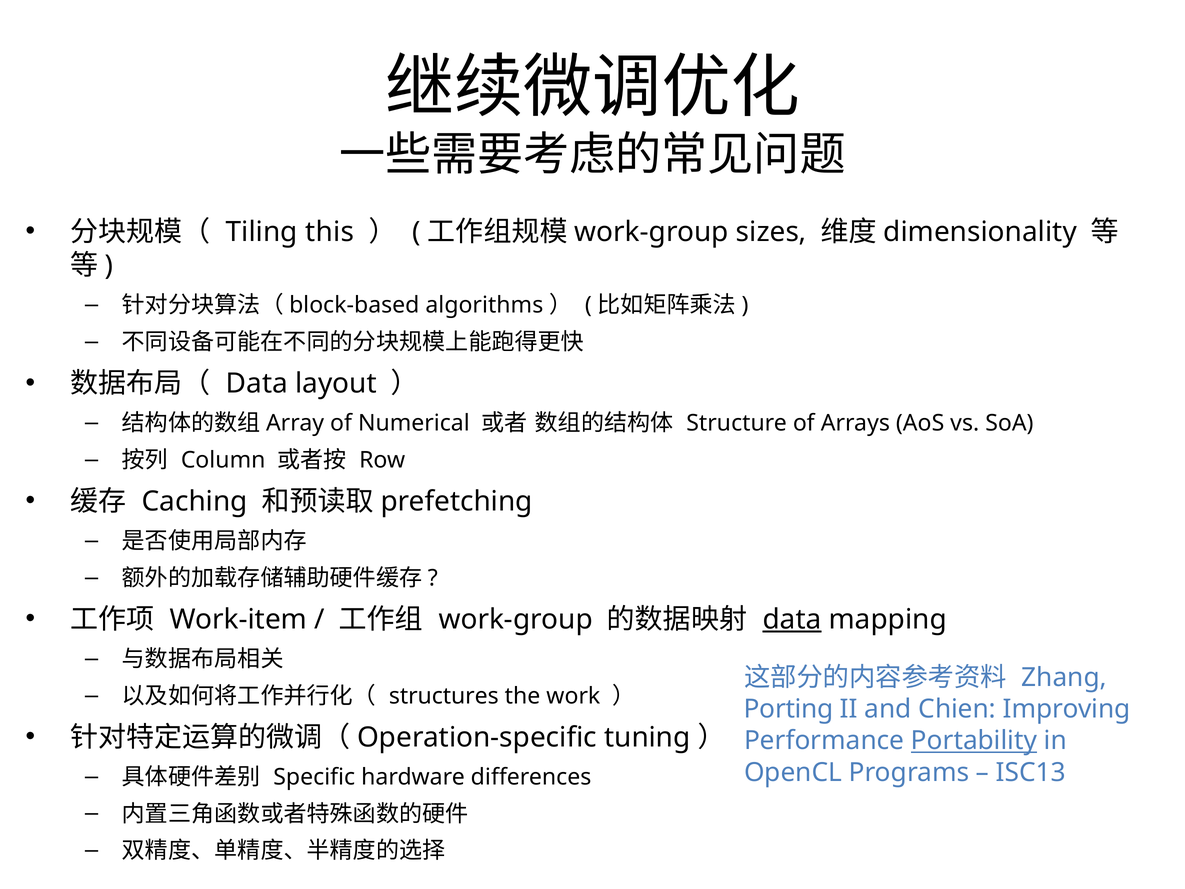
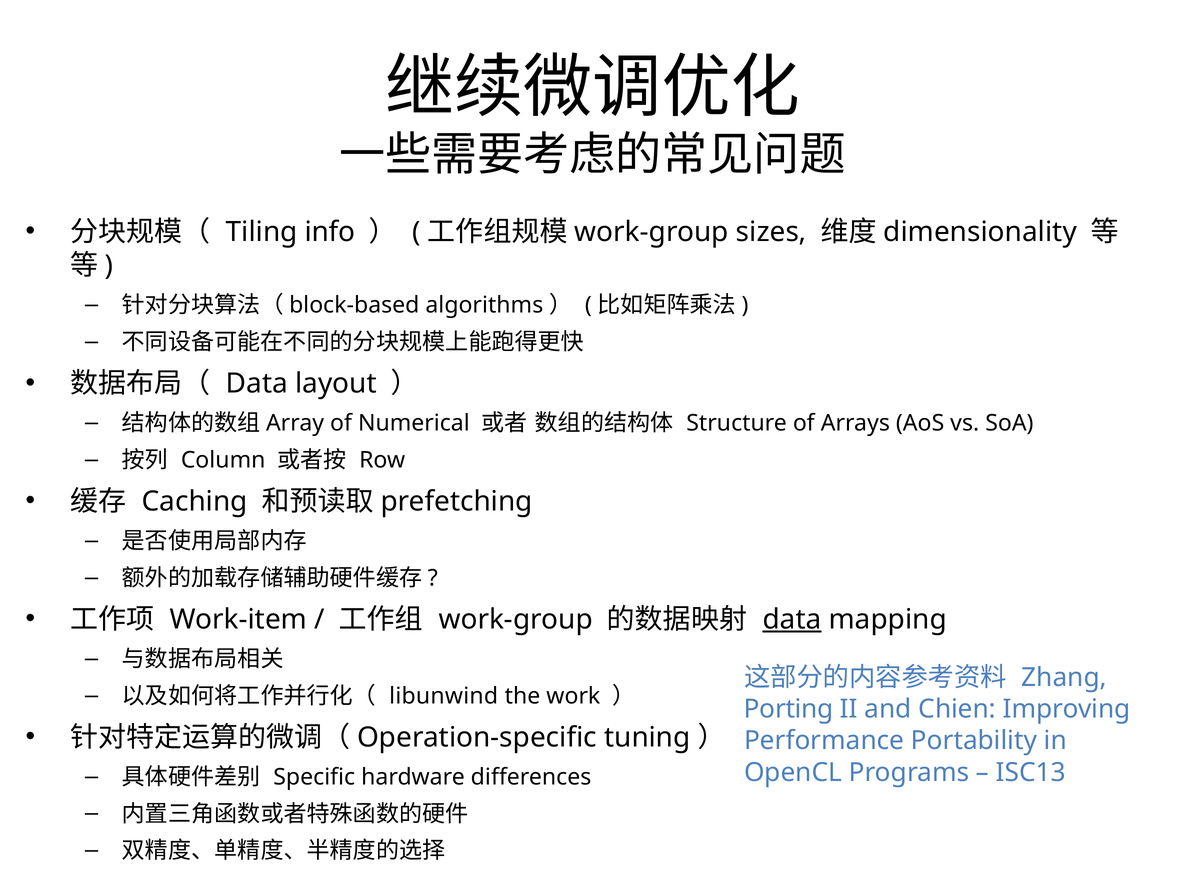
this: this -> info (330, 232)
structures: structures -> libunwind (444, 696)
Portability underline: present -> none (974, 741)
